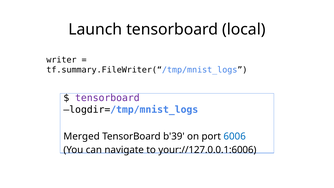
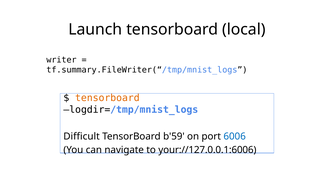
tensorboard colour: purple -> orange (107, 98)
Merged: Merged -> Difficult (82, 136)
b'39: b'39 -> b'59 (174, 136)
